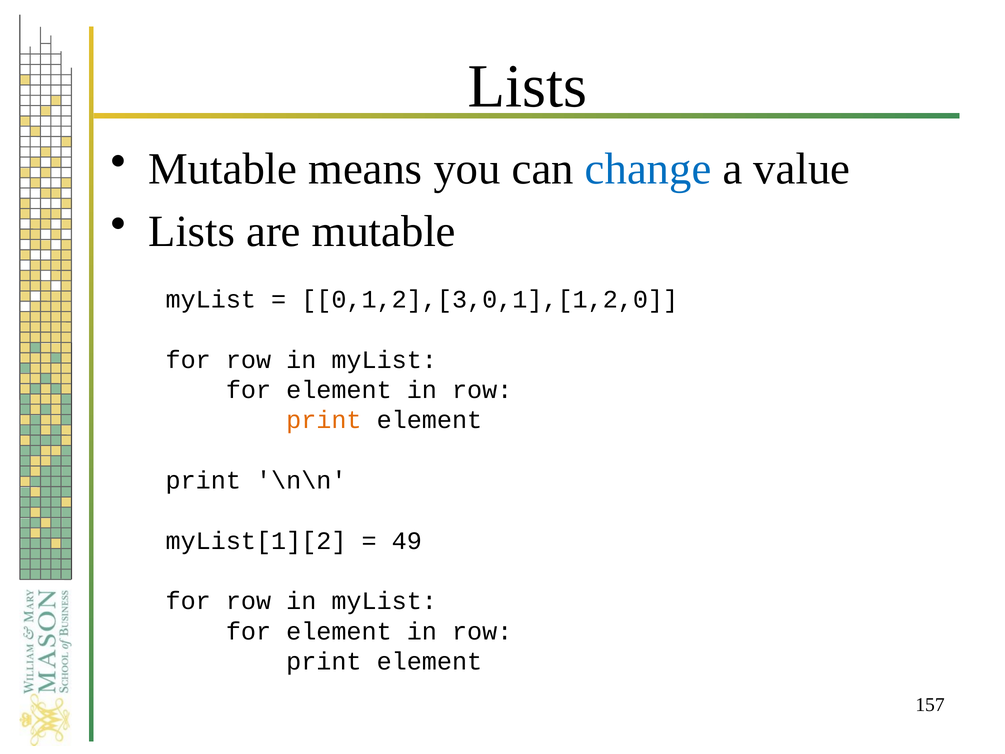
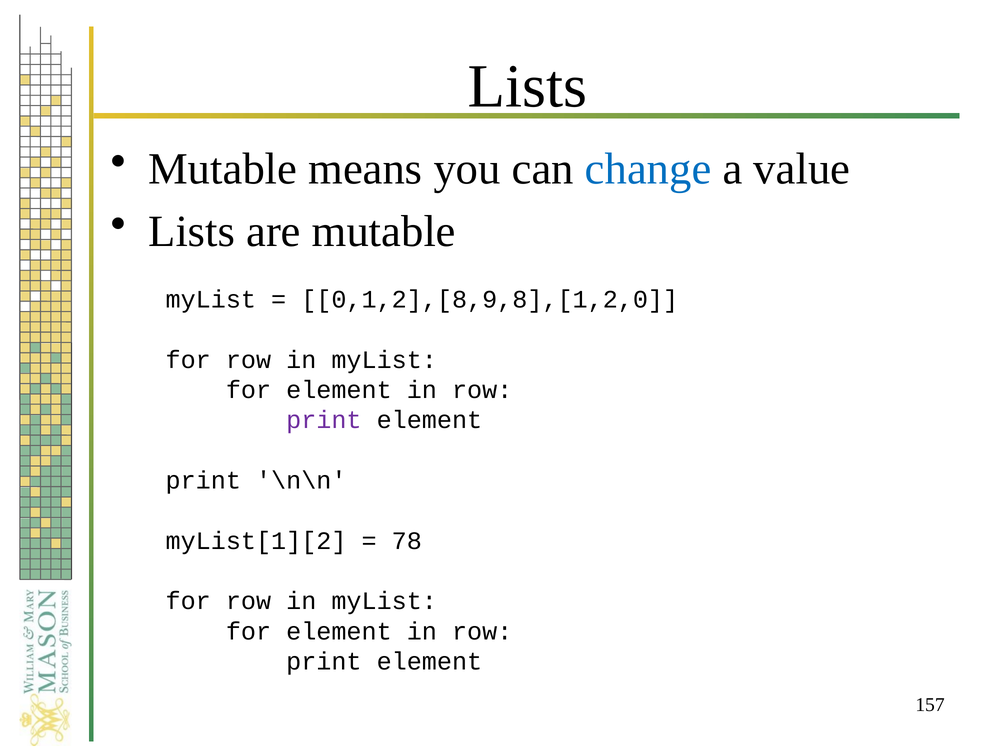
0,1,2],[3,0,1],[1,2,0: 0,1,2],[3,0,1],[1,2,0 -> 0,1,2],[8,9,8],[1,2,0 (490, 299)
print colour: orange -> purple (324, 420)
49: 49 -> 78 (407, 541)
